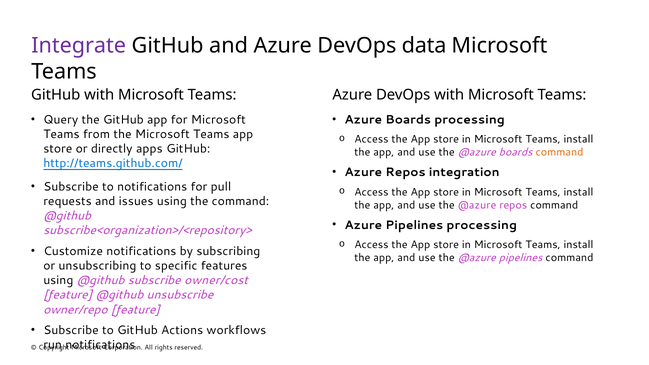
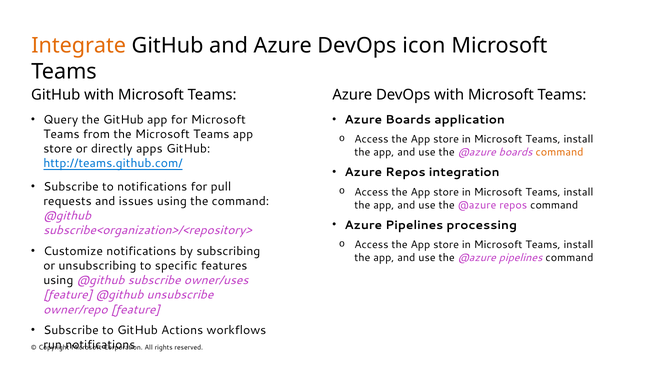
Integrate colour: purple -> orange (79, 46)
data: data -> icon (424, 46)
Boards processing: processing -> application (470, 120)
owner/cost: owner/cost -> owner/uses (216, 280)
